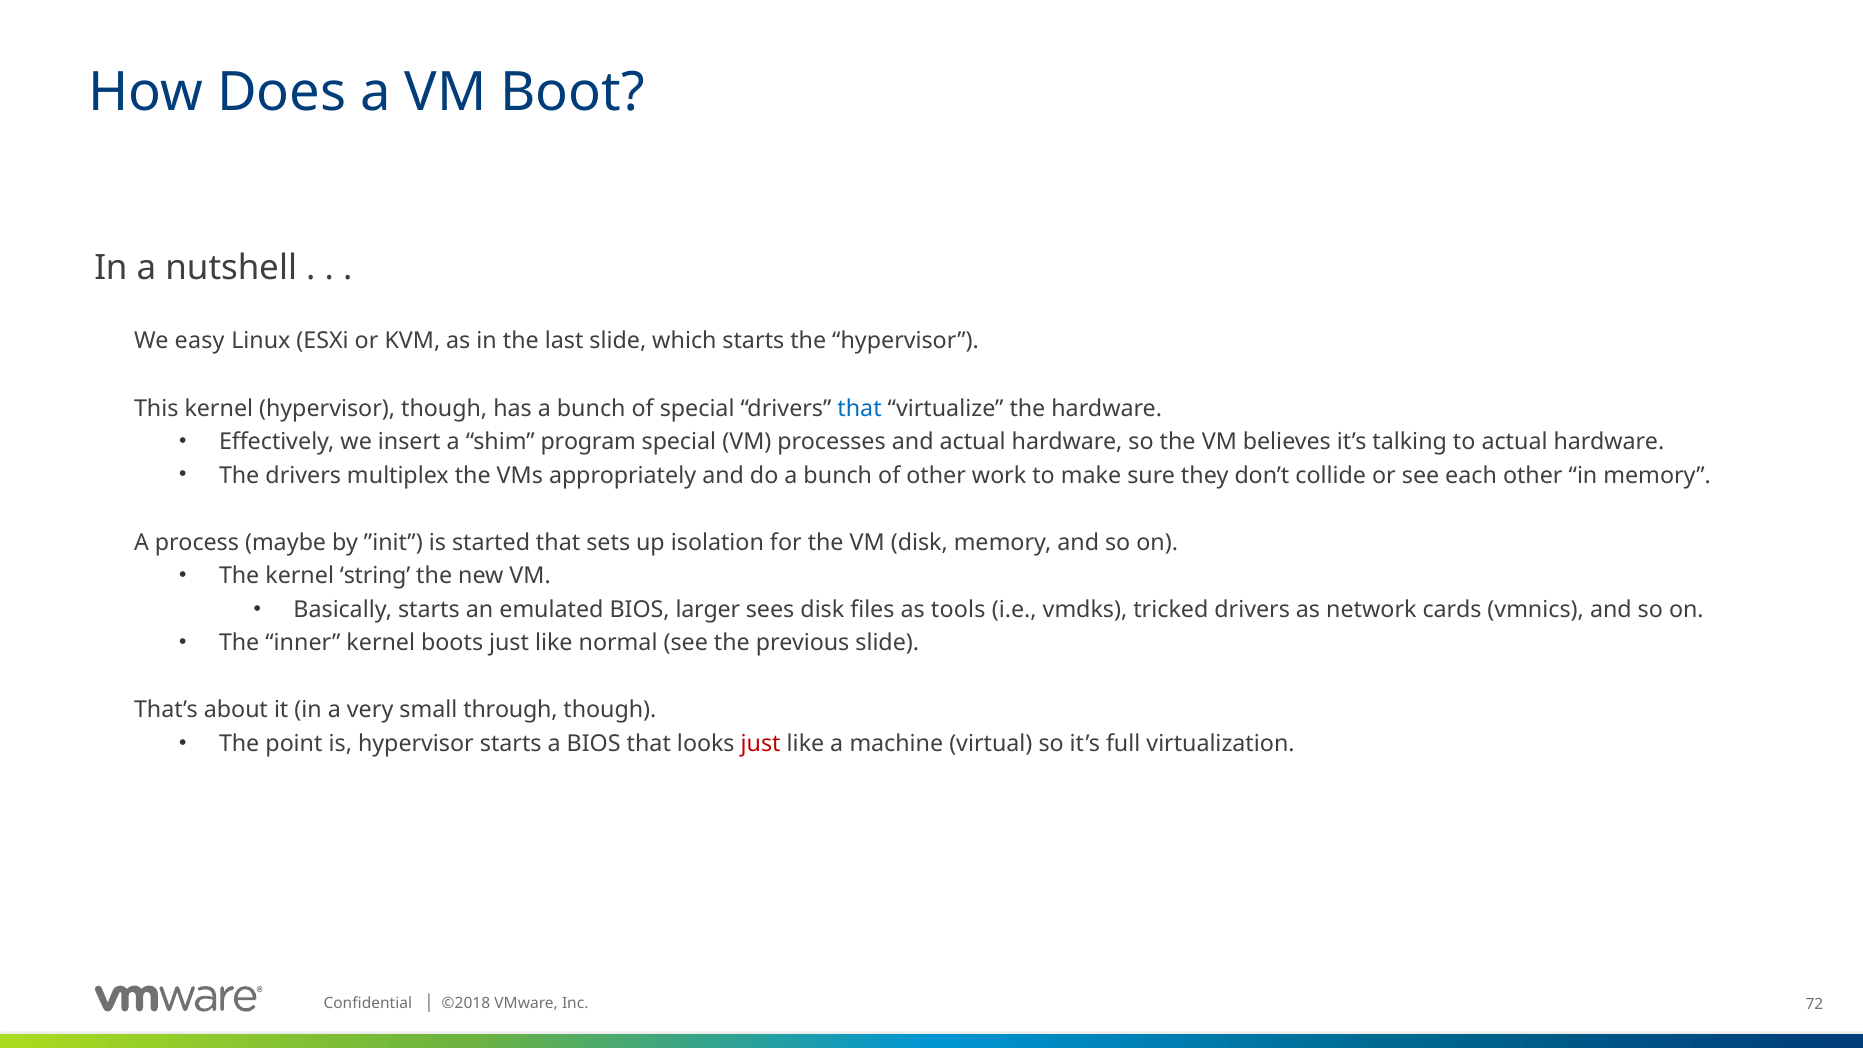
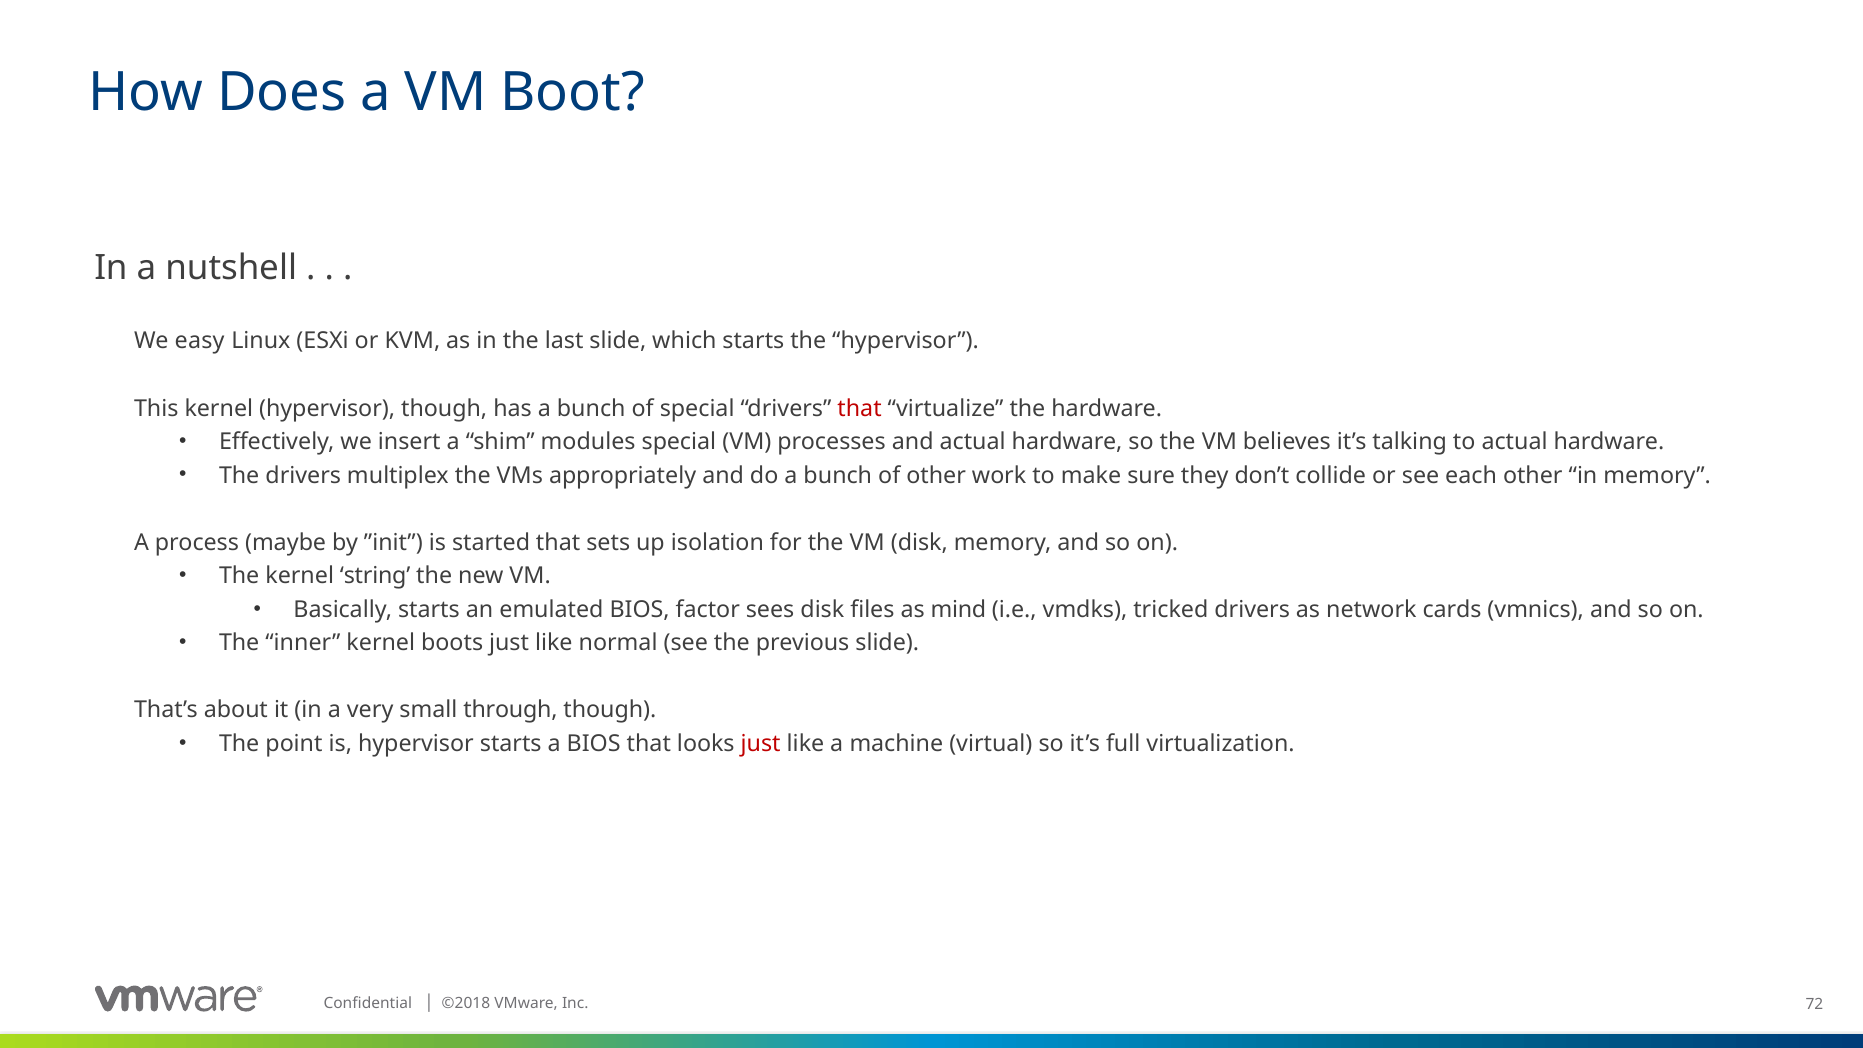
that colour: blue -> red (860, 408)
program: program -> modules (588, 442)
larger: larger -> factor (708, 610)
tools: tools -> mind (958, 610)
